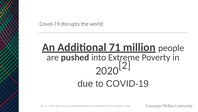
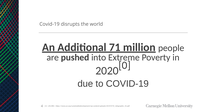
2: 2 -> 0 (125, 65)
